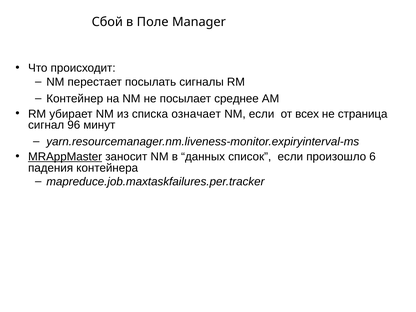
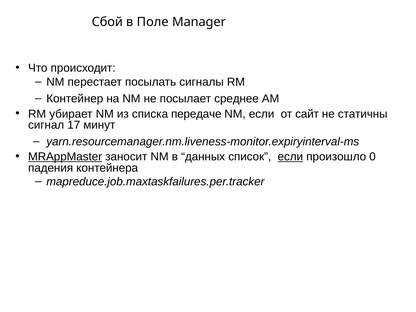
означает: означает -> передаче (196, 114)
всех: всех -> сайт (307, 114)
страница: страница -> статичны (363, 114)
96: 96 -> 17 (74, 125)
если underline: none -> present (290, 157)
6: 6 -> 0 (373, 157)
